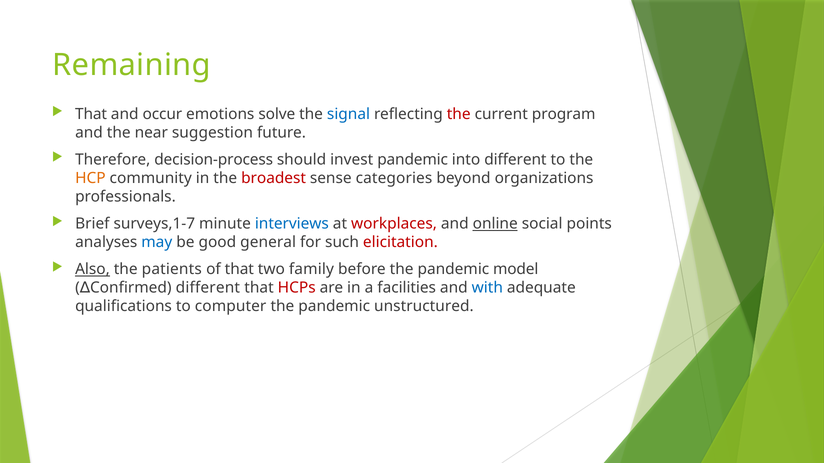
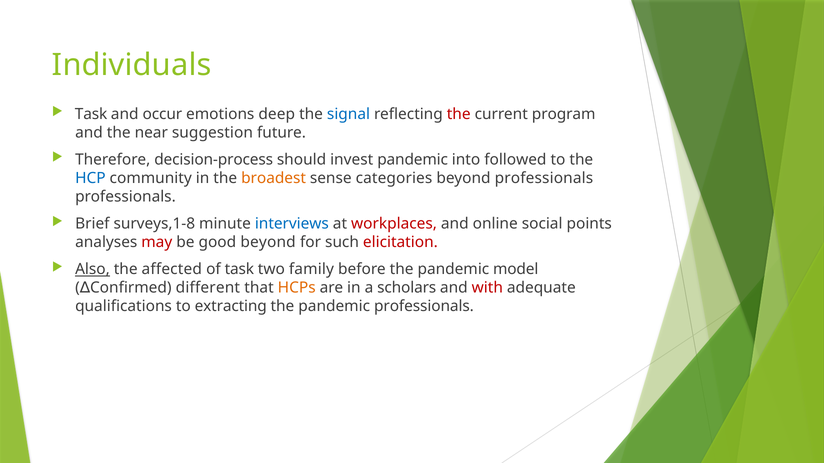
Remaining: Remaining -> Individuals (132, 65)
That: That -> Task (91, 114)
solve: solve -> deep (277, 114)
into different: different -> followed (515, 160)
HCP colour: orange -> blue (90, 178)
broadest colour: red -> orange (274, 178)
beyond organizations: organizations -> professionals (544, 178)
surveys,1-7: surveys,1-7 -> surveys,1-8 (154, 224)
online underline: present -> none (495, 224)
may colour: blue -> red (157, 242)
good general: general -> beyond (268, 242)
patients: patients -> affected (172, 270)
of that: that -> task (239, 270)
HCPs colour: red -> orange (297, 288)
facilities: facilities -> scholars (407, 288)
with colour: blue -> red (487, 288)
computer: computer -> extracting (231, 307)
pandemic unstructured: unstructured -> professionals (424, 307)
